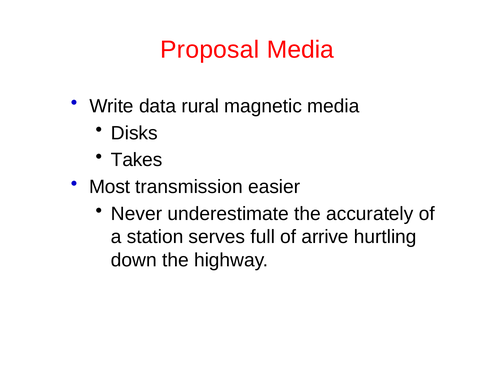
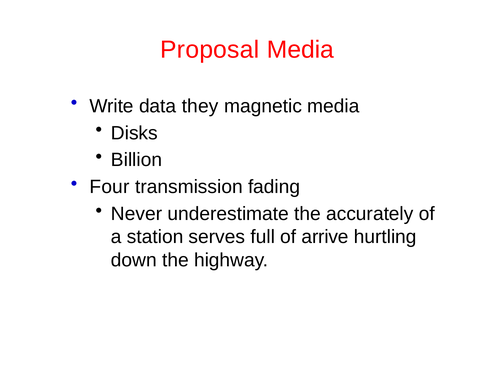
rural: rural -> they (200, 106)
Takes: Takes -> Billion (137, 160)
Most: Most -> Four (109, 187)
easier: easier -> fading (274, 187)
